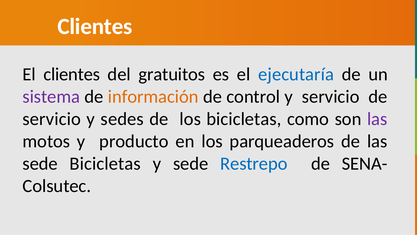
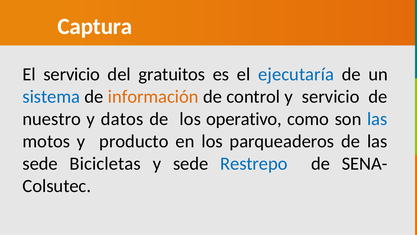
Clientes: Clientes -> Captura (95, 27)
El clientes: clientes -> servicio (72, 74)
sistema colour: purple -> blue (51, 97)
servicio: servicio -> nuestro (52, 119)
sedes: sedes -> datos (122, 119)
los bicicletas: bicicletas -> operativo (244, 119)
las colour: purple -> blue (377, 119)
